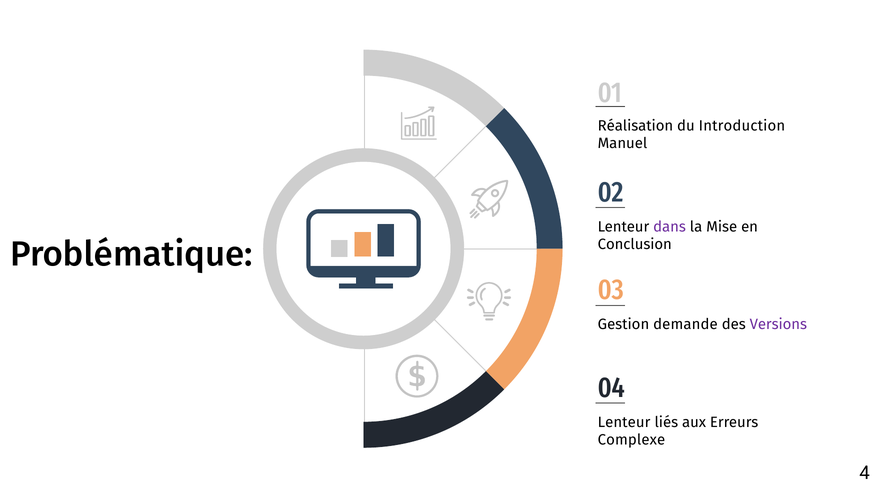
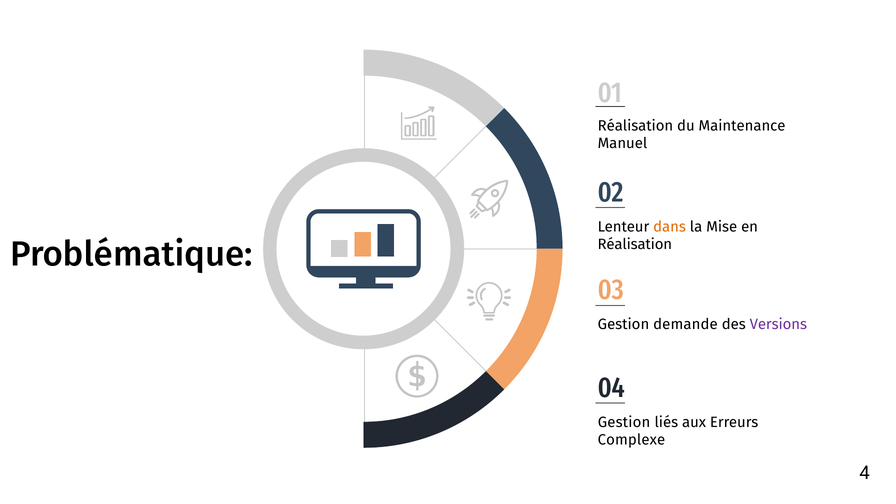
Introduction: Introduction -> Maintenance (742, 126)
dans colour: purple -> orange (670, 227)
Conclusion: Conclusion -> Réalisation (635, 245)
Lenteur: Lenteur -> Gestion (624, 422)
